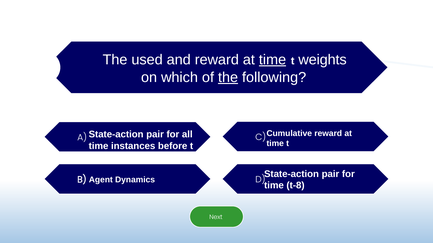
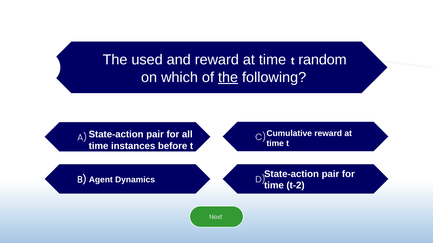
time underline: present -> none (273, 60)
weights: weights -> random (323, 60)
t-8: t-8 -> t-2 (296, 186)
